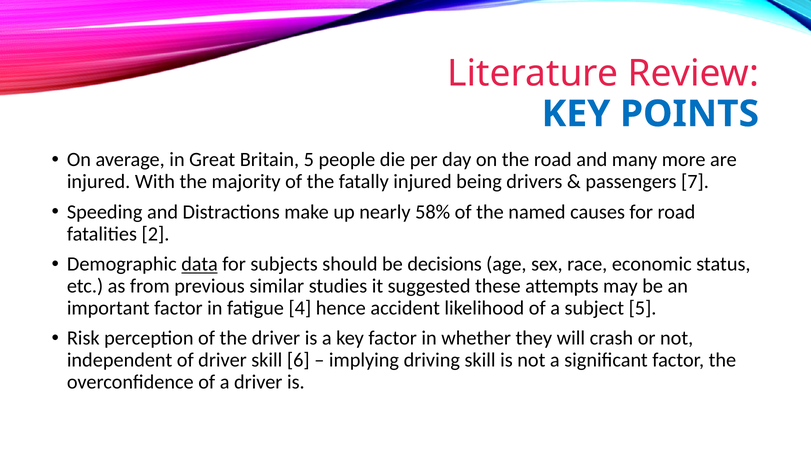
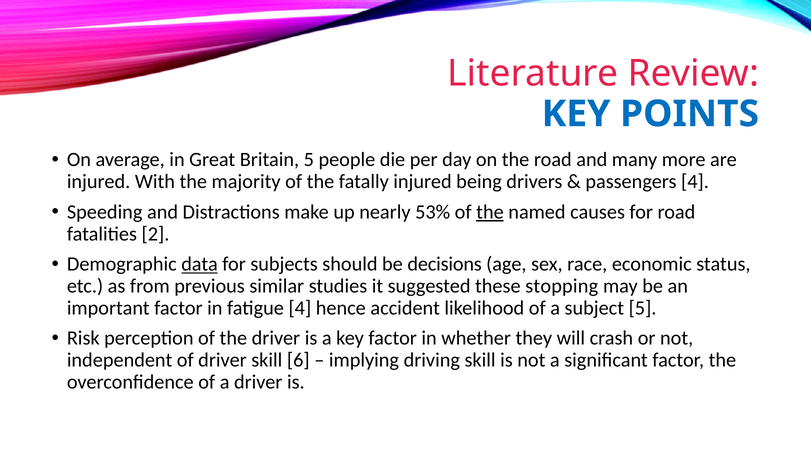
passengers 7: 7 -> 4 (695, 182)
58%: 58% -> 53% (433, 212)
the underline: none -> present (490, 212)
attempts: attempts -> stopping (562, 286)
